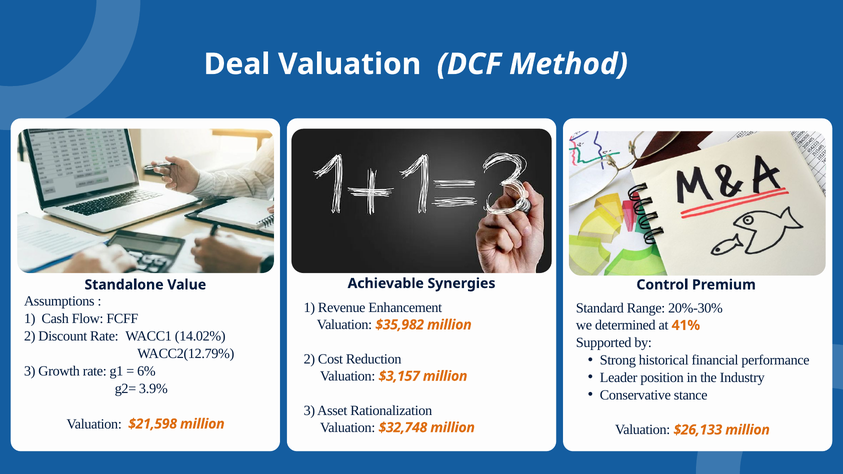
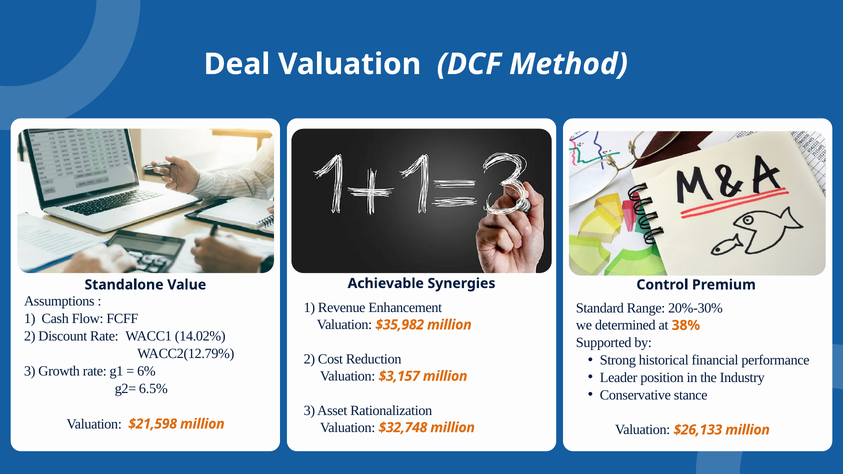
41%: 41% -> 38% (686, 325)
3.9%: 3.9% -> 6.5% (153, 389)
